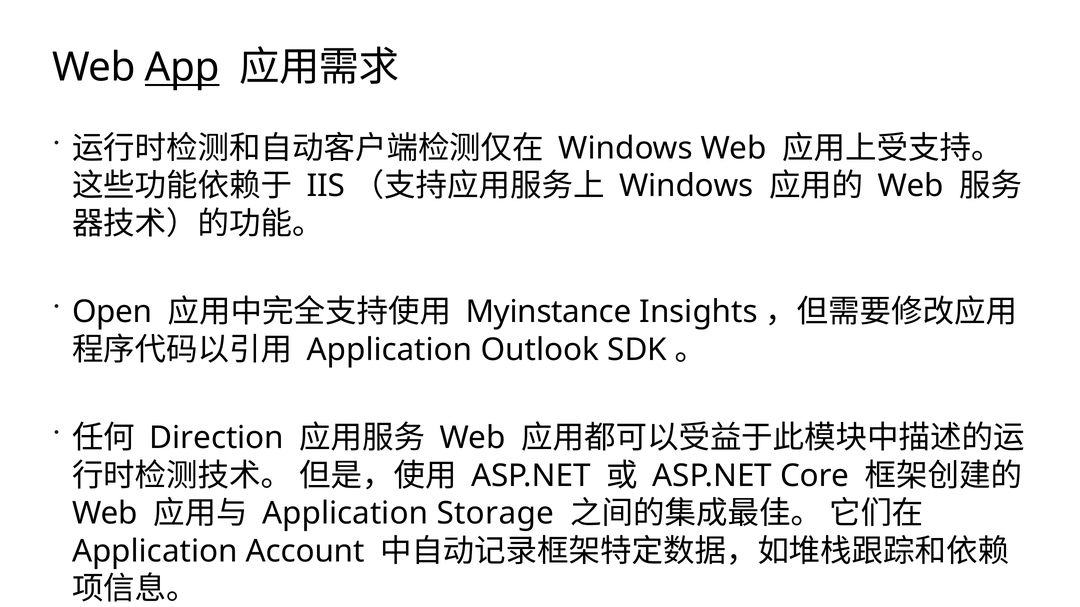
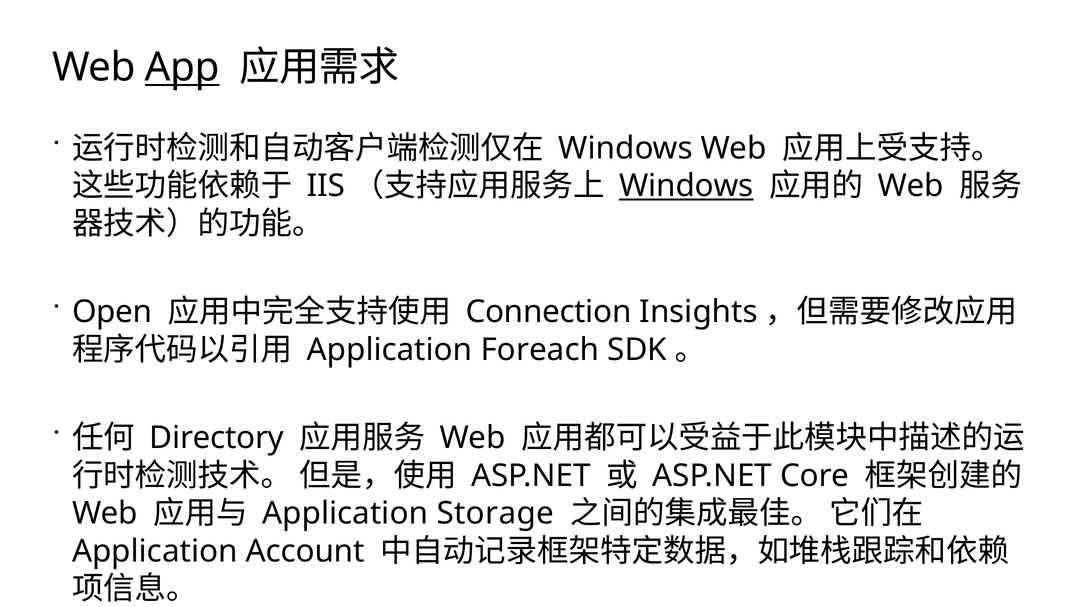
Windows underline: none -> present (686, 186)
Myinstance: Myinstance -> Connection (549, 312)
Outlook: Outlook -> Foreach (540, 350)
Direction: Direction -> Directory (217, 438)
